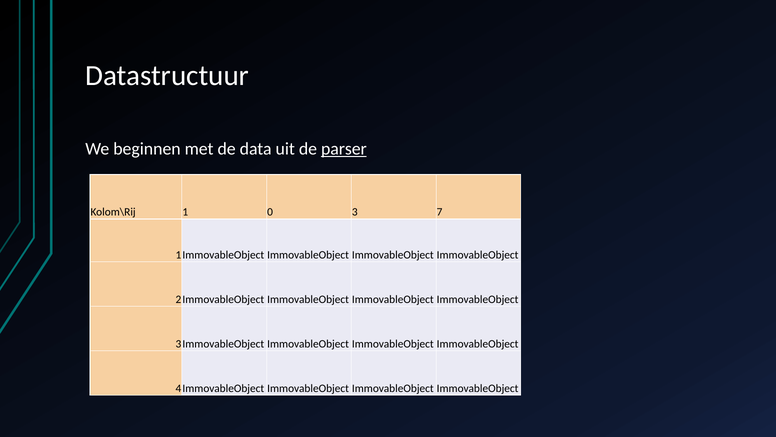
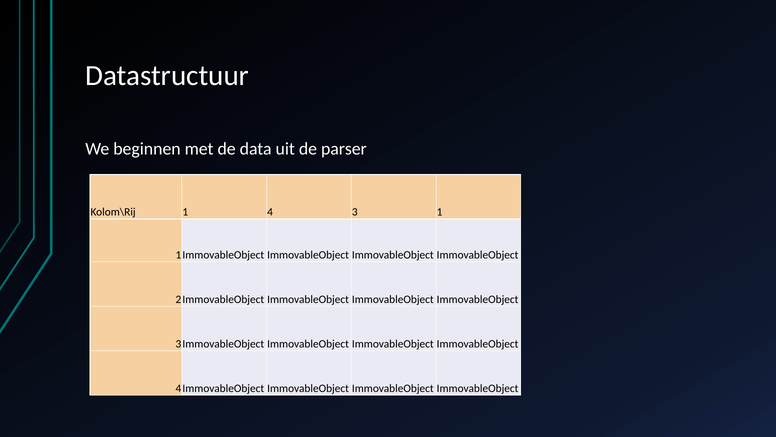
parser underline: present -> none (344, 149)
0: 0 -> 4 (270, 212)
3 7: 7 -> 1 (440, 212)
